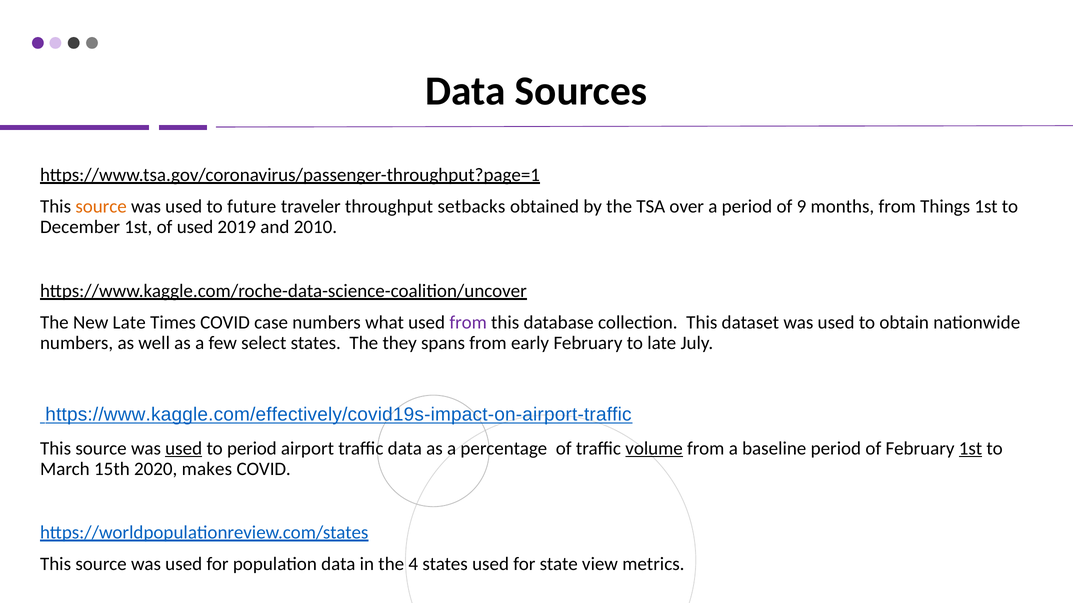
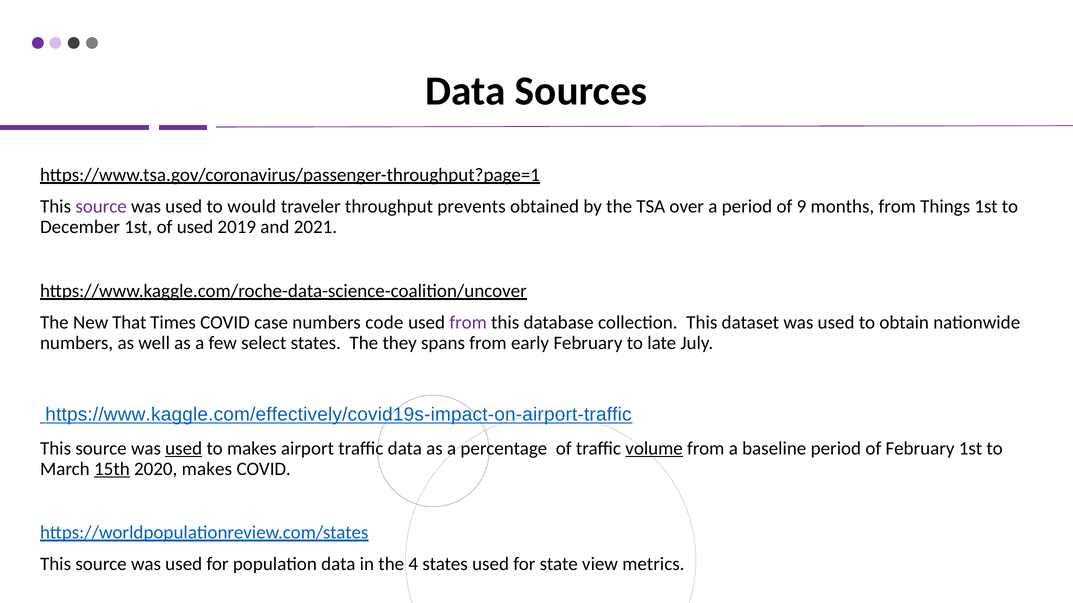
source colour: orange -> purple (101, 207)
future: future -> would (252, 207)
setbacks: setbacks -> prevents (472, 207)
2010: 2010 -> 2021 (315, 227)
New Late: Late -> That (129, 323)
what: what -> code (384, 323)
to period: period -> makes (252, 449)
1st underline: present -> none (971, 449)
15th underline: none -> present (112, 469)
